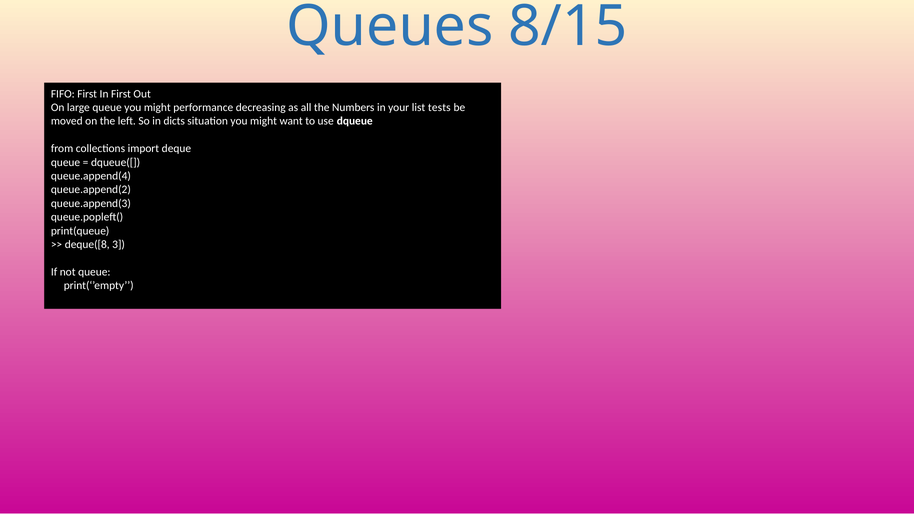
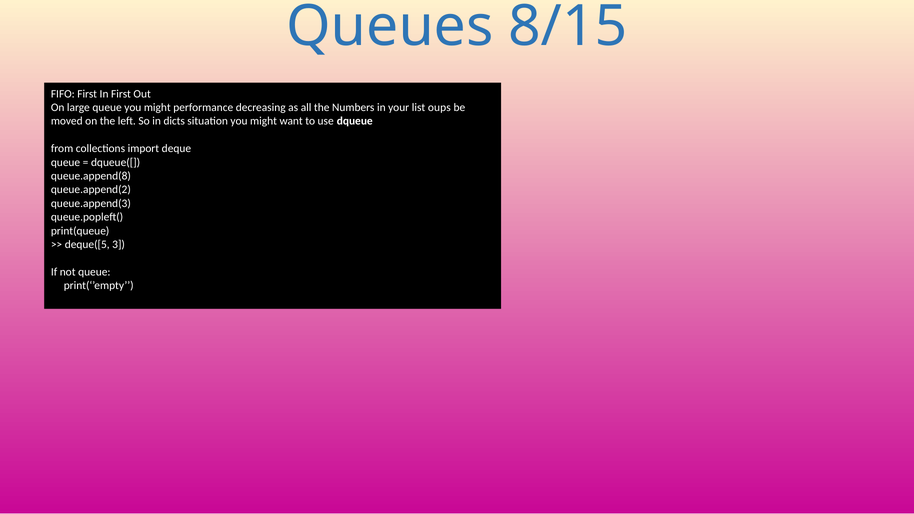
tests: tests -> oups (439, 107)
queue.append(4: queue.append(4 -> queue.append(8 (91, 176)
deque([8: deque([8 -> deque([5 (87, 245)
